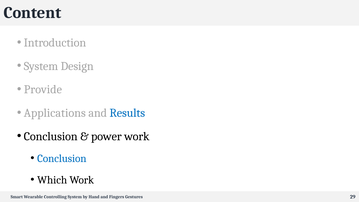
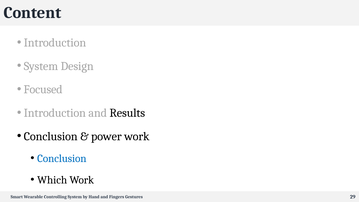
Provide: Provide -> Focused (43, 89)
Applications: Applications -> Introduction (55, 113)
Results colour: blue -> black (127, 113)
